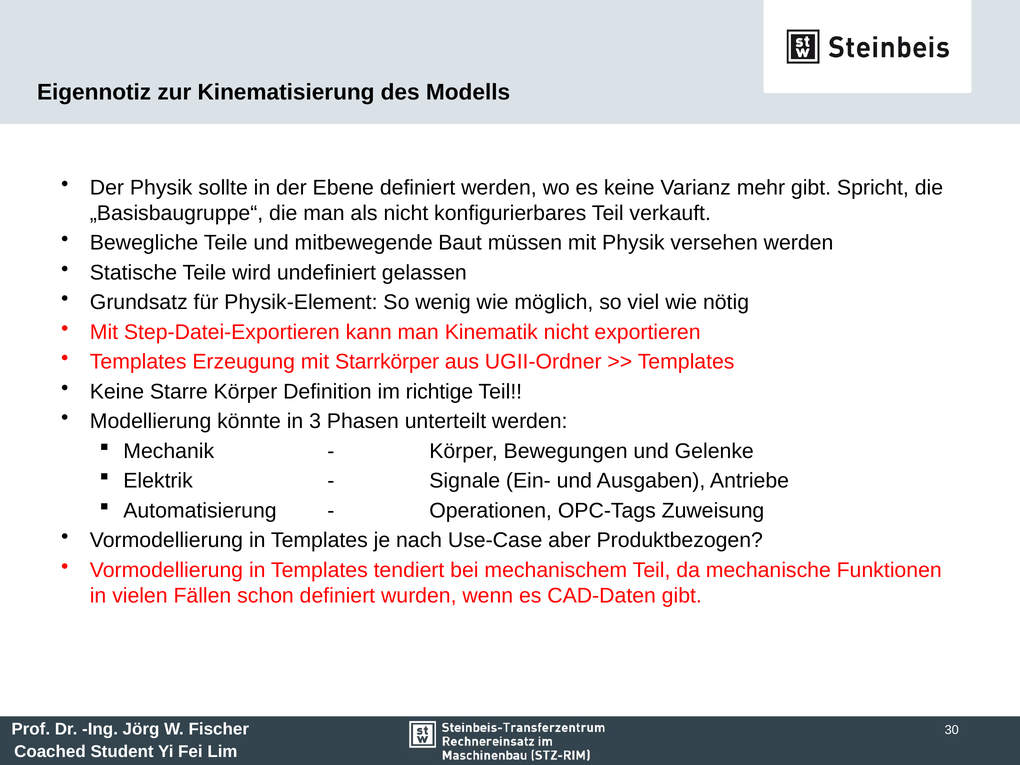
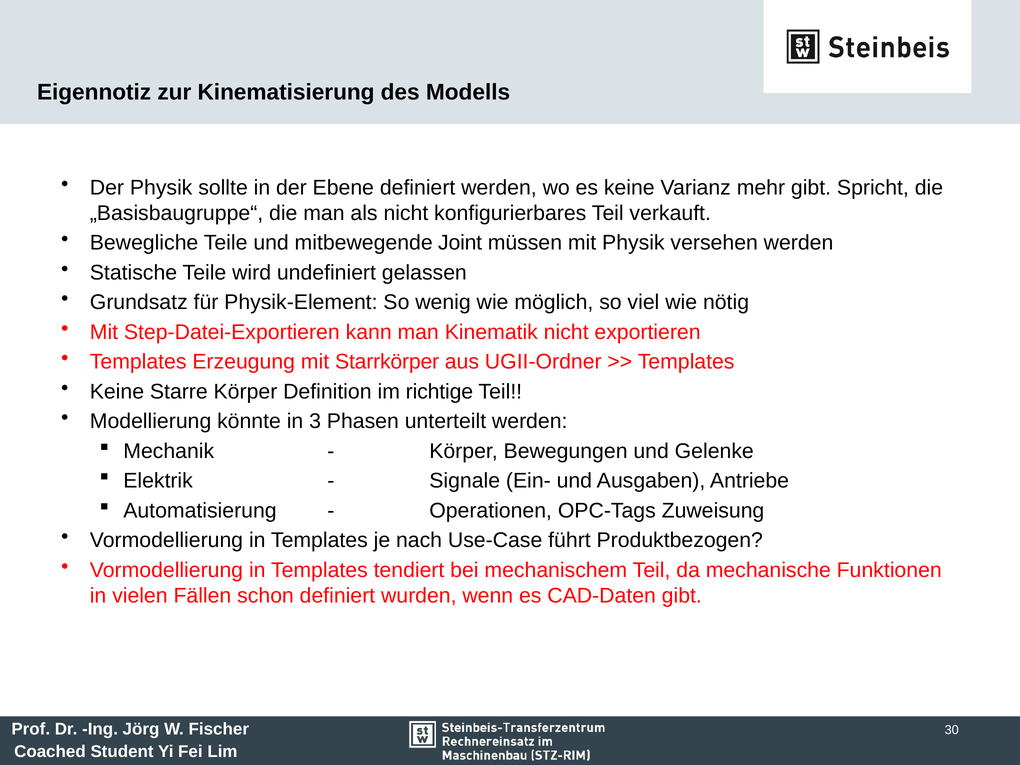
Baut: Baut -> Joint (460, 243)
aber: aber -> führt (569, 540)
